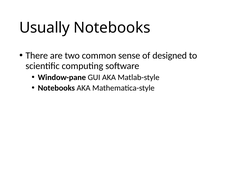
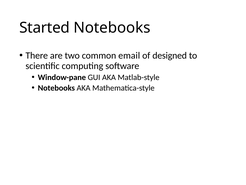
Usually: Usually -> Started (45, 28)
sense: sense -> email (129, 55)
